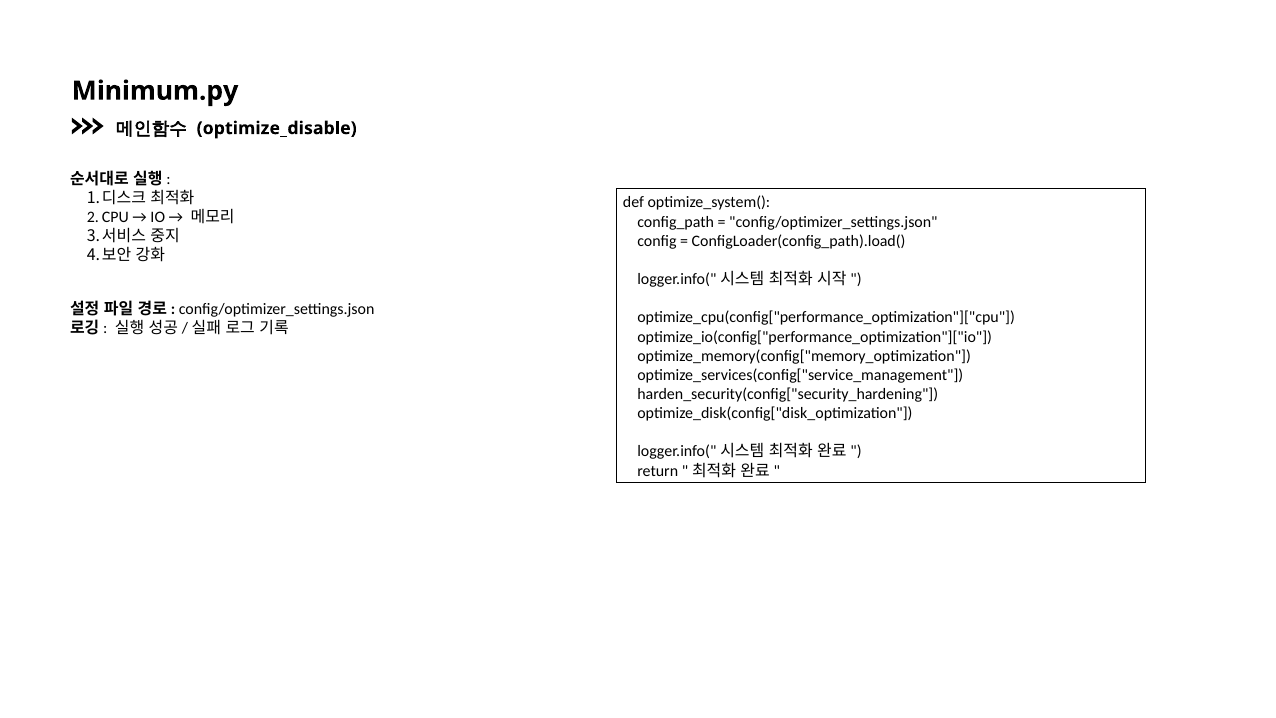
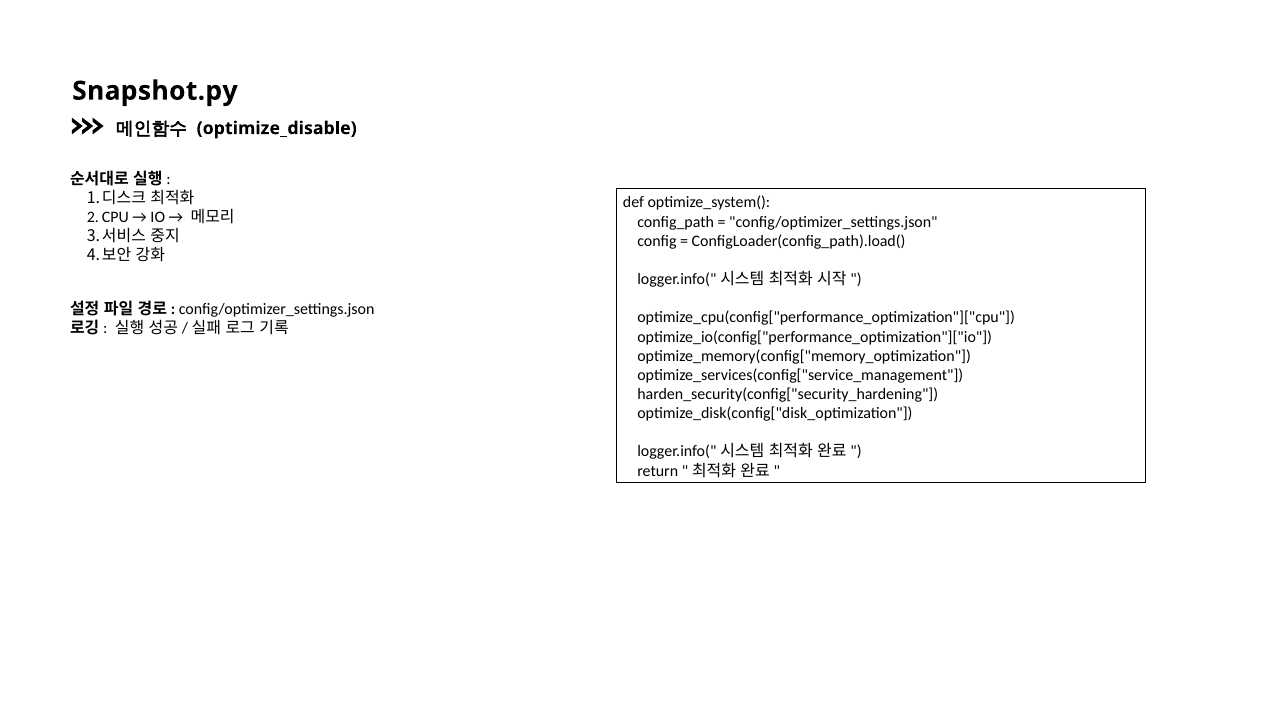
Minimum.py: Minimum.py -> Snapshot.py (155, 91)
